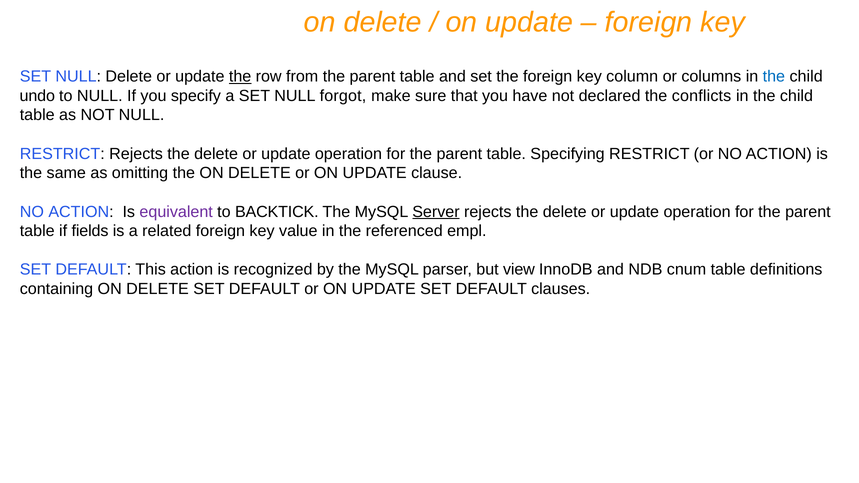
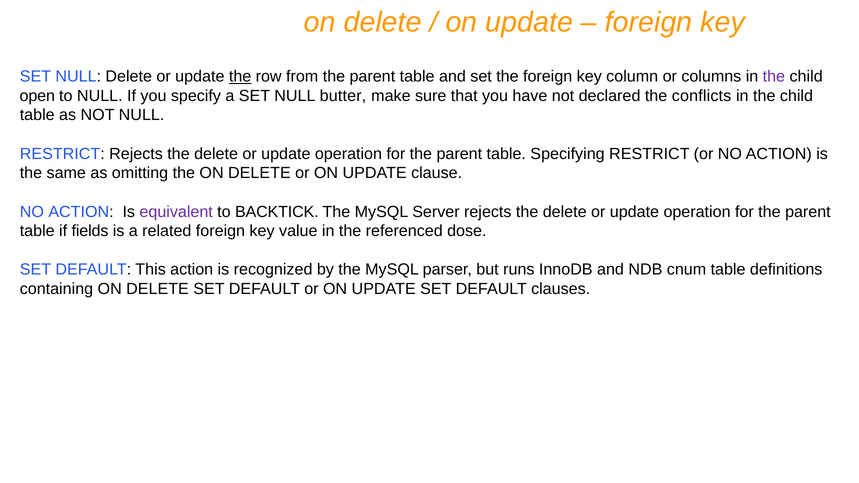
the colour: blue -> purple (774, 76)
undo: undo -> open (37, 96)
forgot: forgot -> butter (343, 96)
Server underline: present -> none (436, 212)
empl: empl -> dose (467, 231)
view: view -> runs (519, 270)
